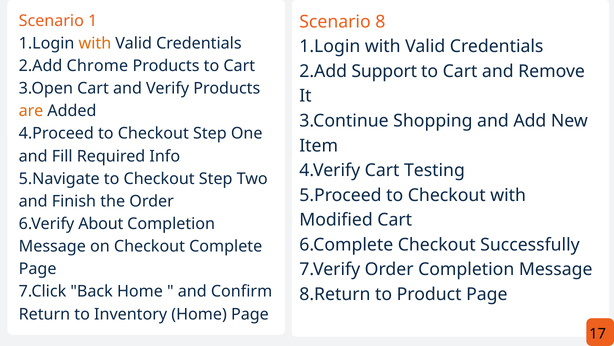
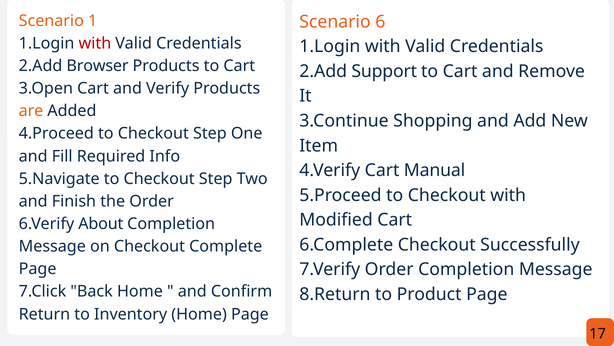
8: 8 -> 6 (380, 22)
with colour: orange -> red (95, 43)
Chrome: Chrome -> Browser (98, 66)
Testing: Testing -> Manual (435, 170)
